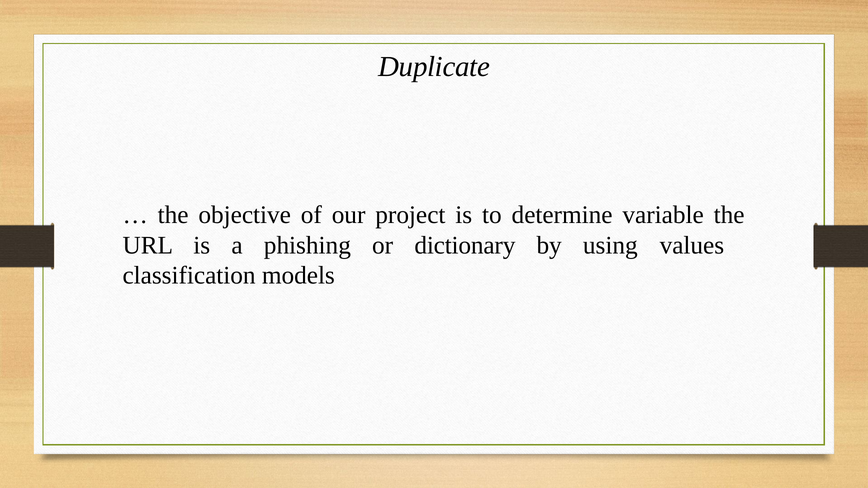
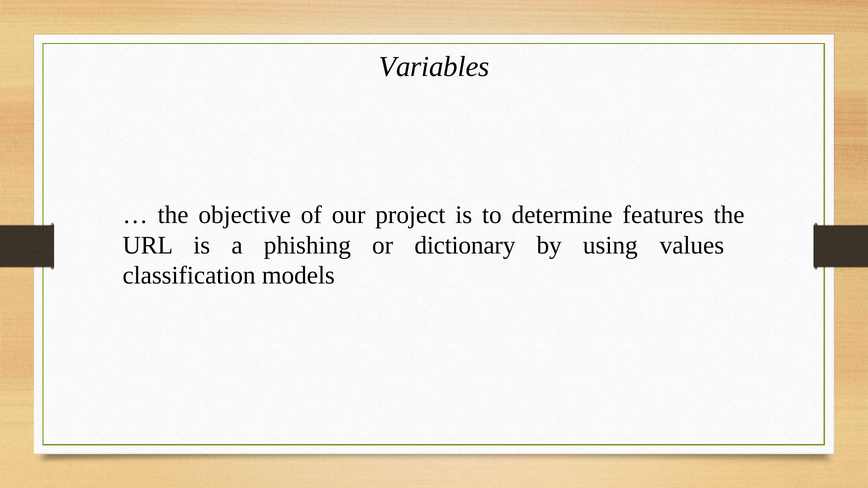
Duplicate: Duplicate -> Variables (434, 67)
variable: variable -> features (663, 215)
